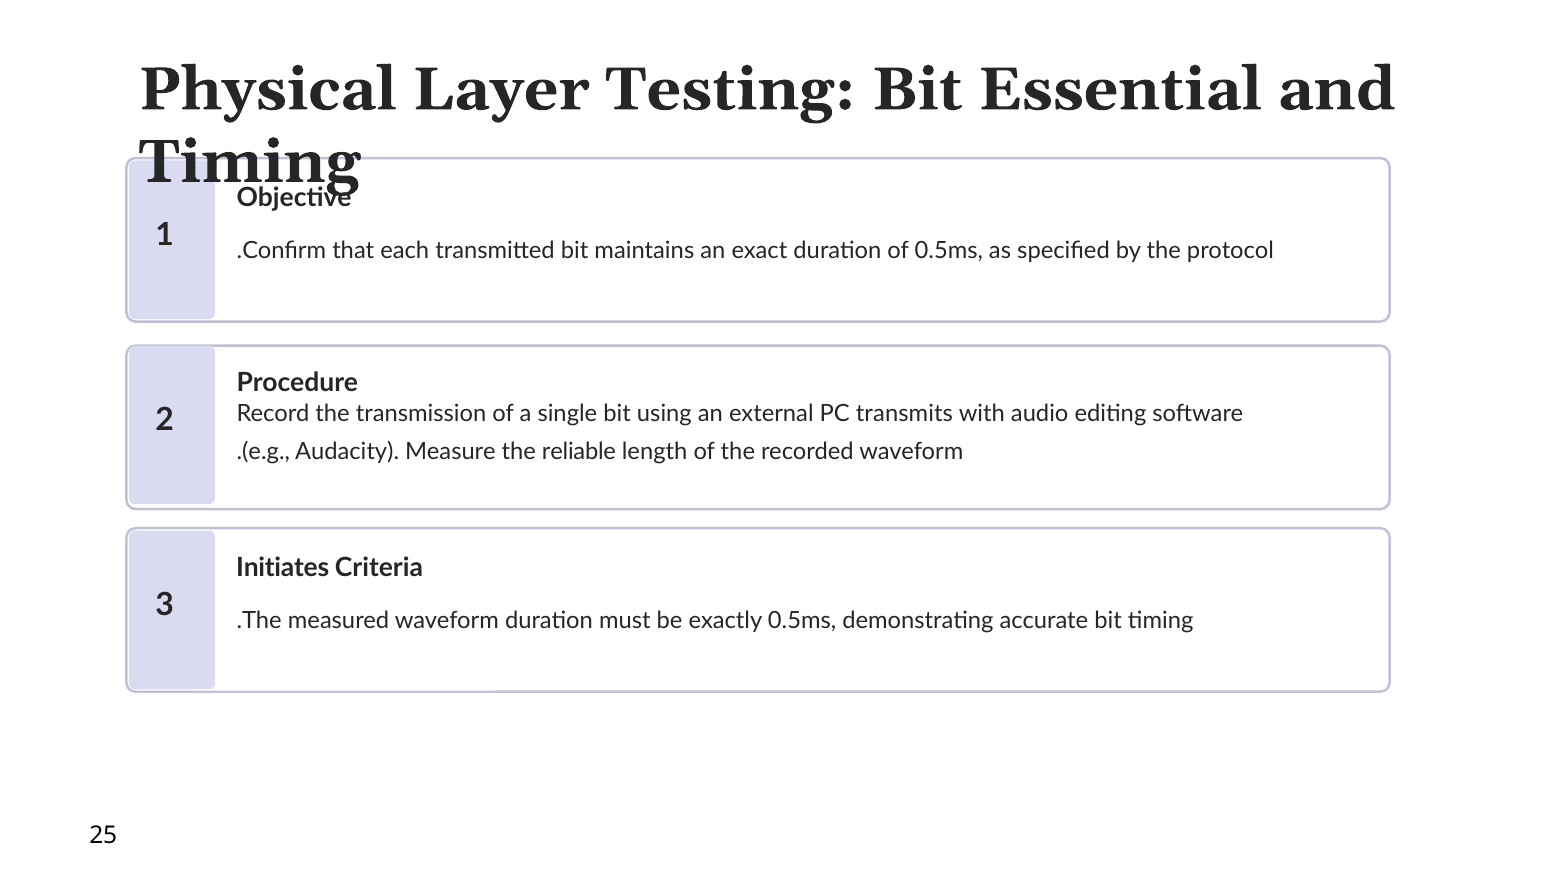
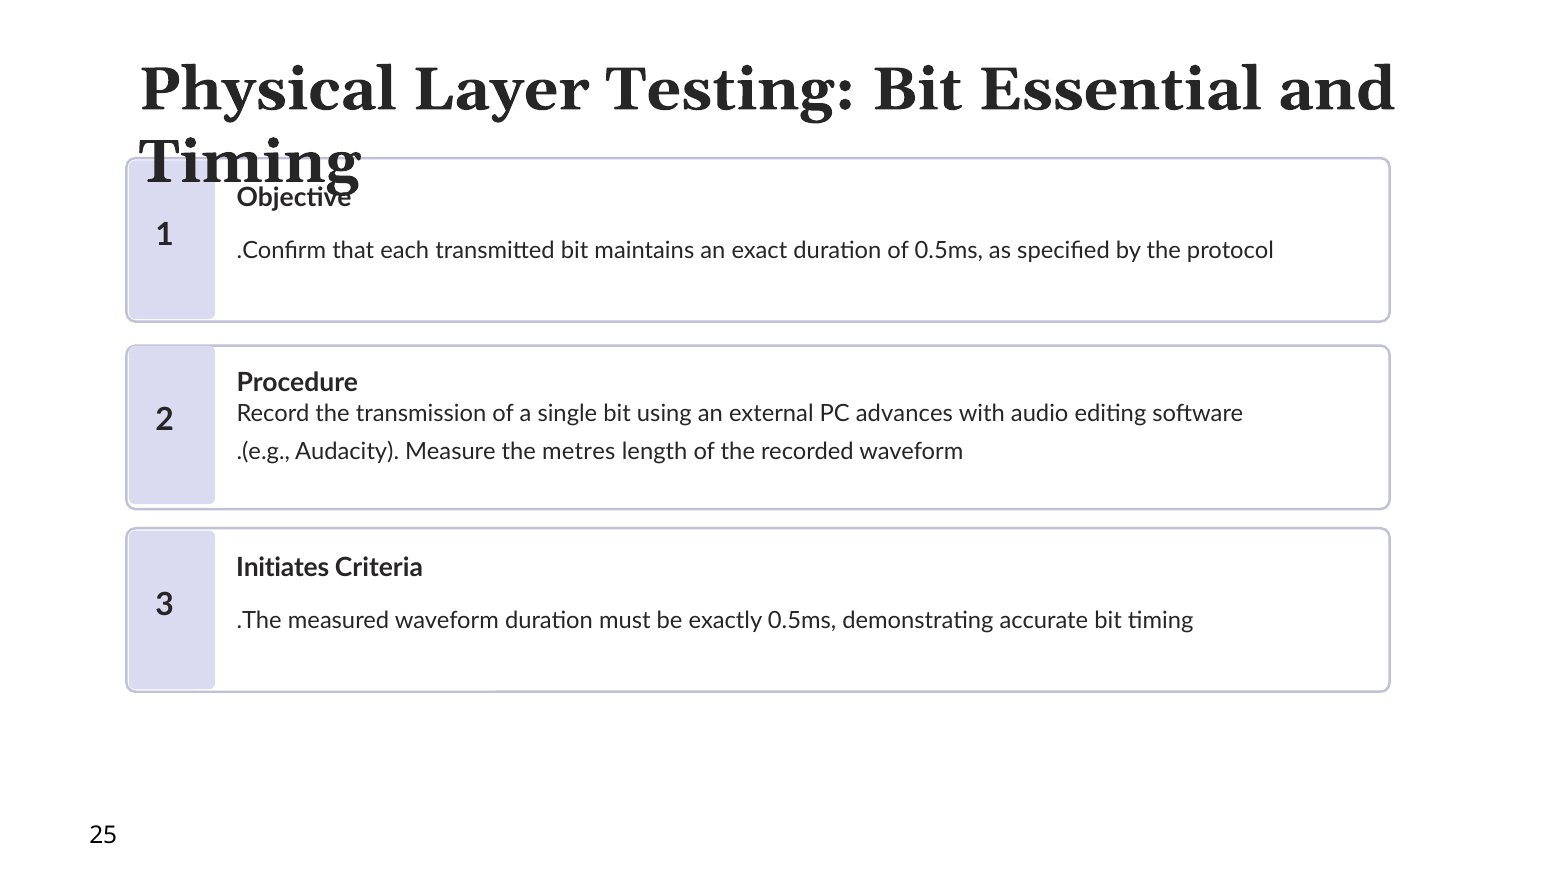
transmits: transmits -> advances (904, 414)
reliable: reliable -> metres (579, 452)
